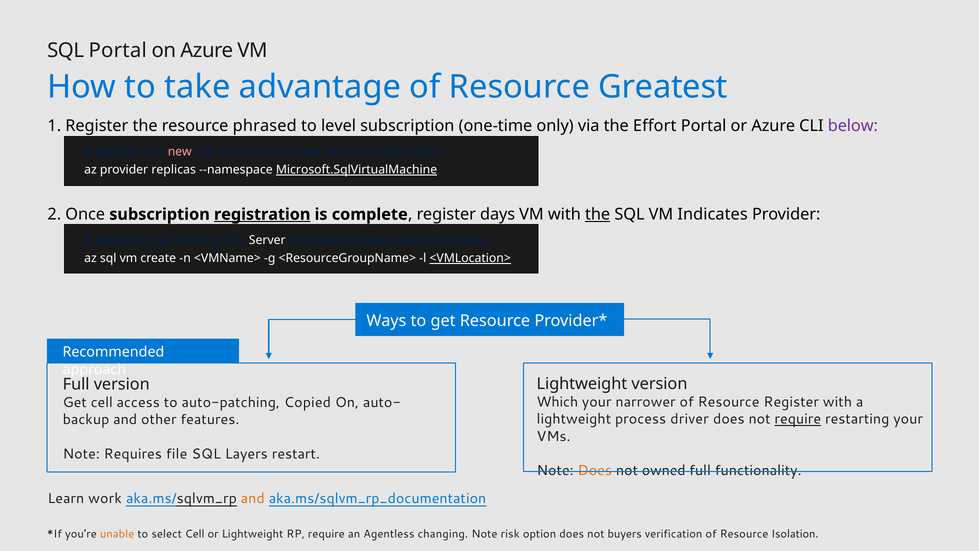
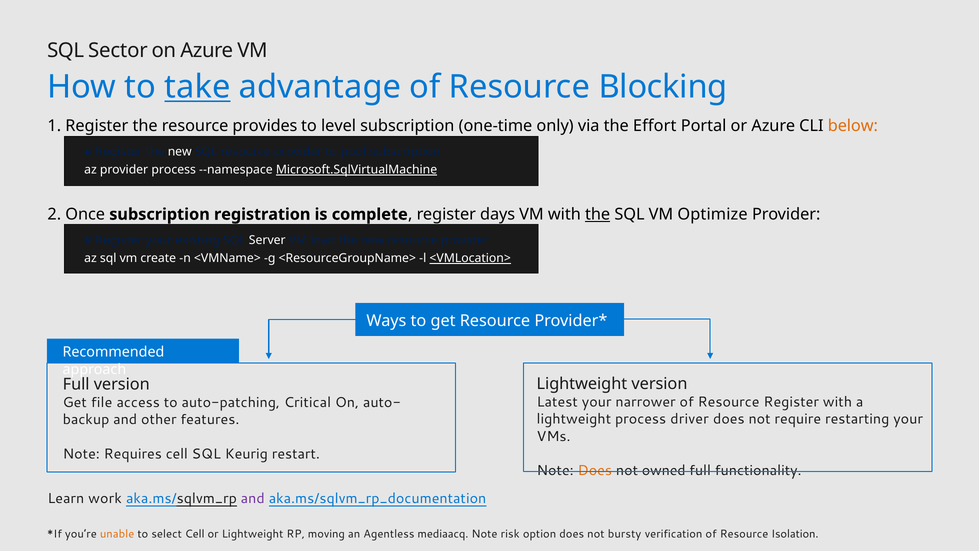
SQL Portal: Portal -> Sector (118, 50)
take underline: none -> present (197, 87)
Greatest: Greatest -> Blocking (663, 87)
phrased: phrased -> provides (265, 126)
below colour: purple -> orange (853, 126)
new colour: pink -> white (180, 152)
provider replicas: replicas -> process (174, 170)
registration underline: present -> none (262, 214)
Indicates: Indicates -> Optimize (713, 214)
Which: Which -> Latest (557, 402)
Get cell: cell -> file (102, 402)
Copied: Copied -> Critical (308, 402)
require underline: present -> none (798, 419)
Requires file: file -> cell (177, 454)
Layers: Layers -> Keurig (246, 454)
and colour: orange -> purple (253, 498)
RP require: require -> moving (326, 534)
changing: changing -> mediaacq (443, 534)
buyers: buyers -> bursty (625, 534)
